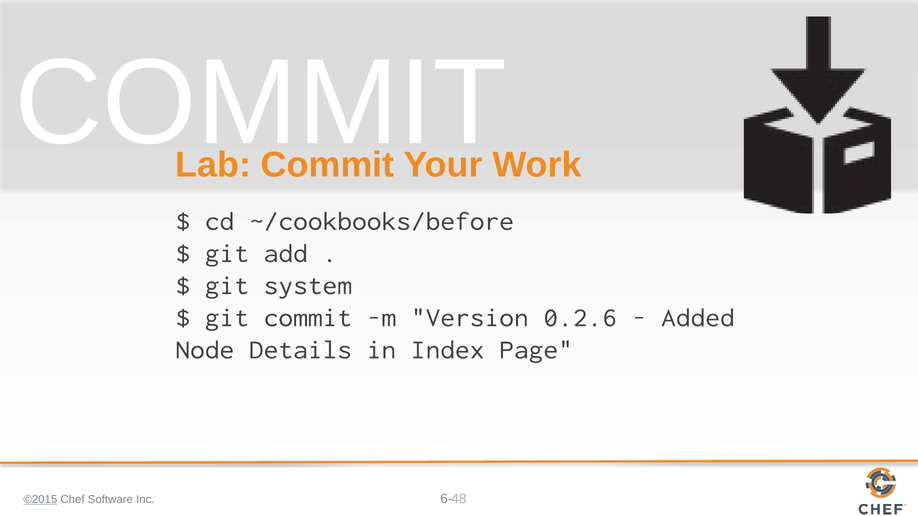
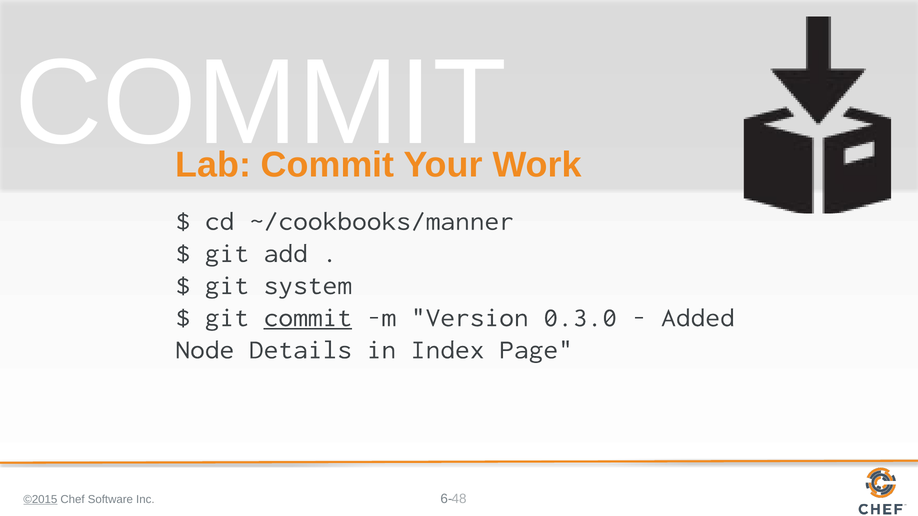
~/cookbooks/before: ~/cookbooks/before -> ~/cookbooks/manner (381, 221)
commit underline: none -> present (308, 318)
0.2.6: 0.2.6 -> 0.3.0 (580, 318)
